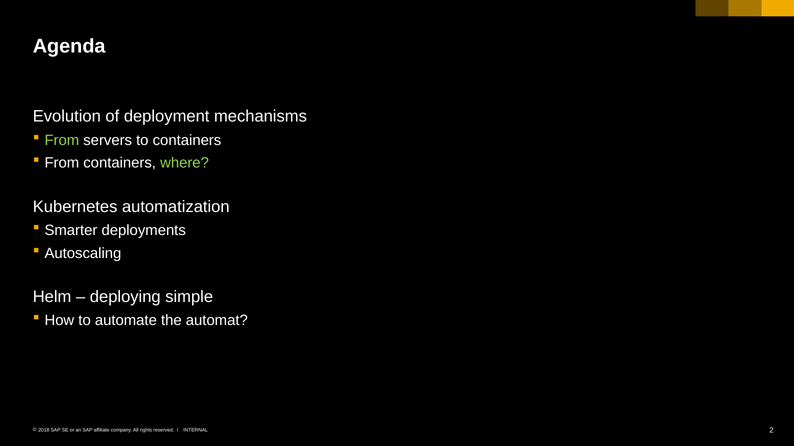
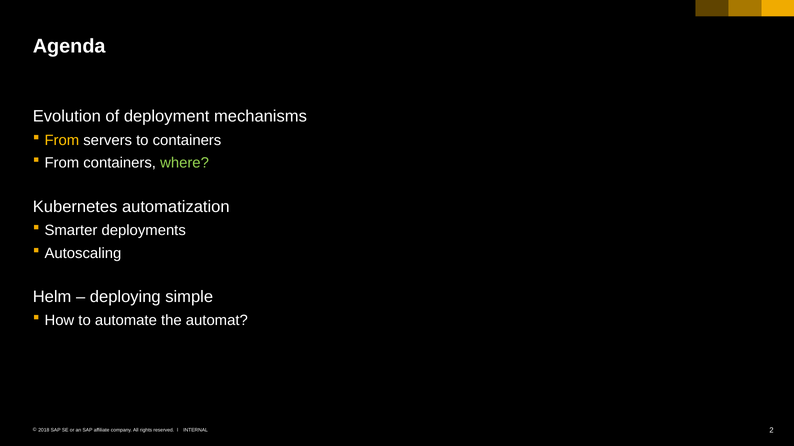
From colour: light green -> yellow (62, 140)
